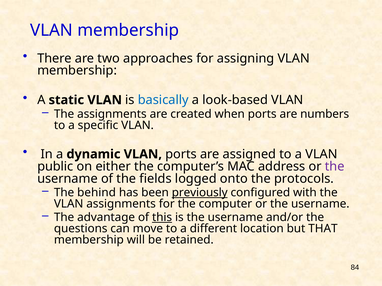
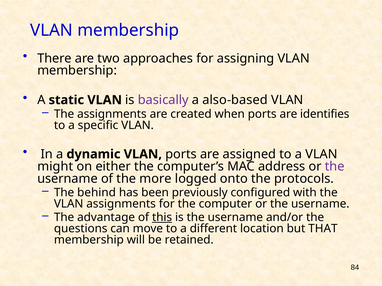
basically colour: blue -> purple (163, 100)
look-based: look-based -> also-based (235, 100)
numbers: numbers -> identifies (325, 114)
public: public -> might (55, 167)
fields: fields -> more (155, 179)
previously underline: present -> none (200, 193)
